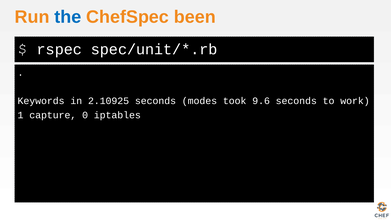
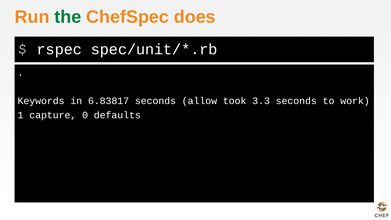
the colour: blue -> green (68, 17)
been: been -> does (195, 17)
2.10925: 2.10925 -> 6.83817 (109, 101)
modes: modes -> allow (199, 101)
9.6: 9.6 -> 3.3 (261, 101)
iptables: iptables -> defaults (117, 115)
